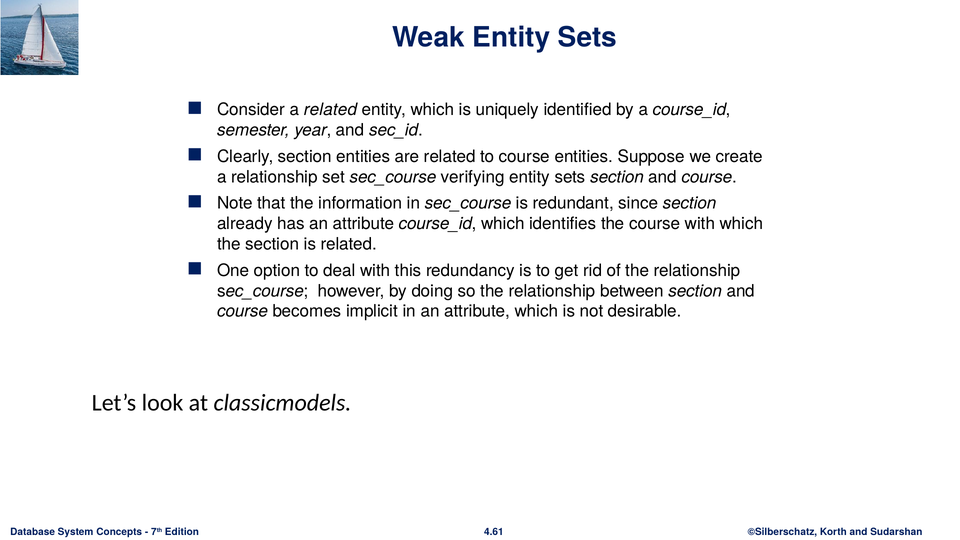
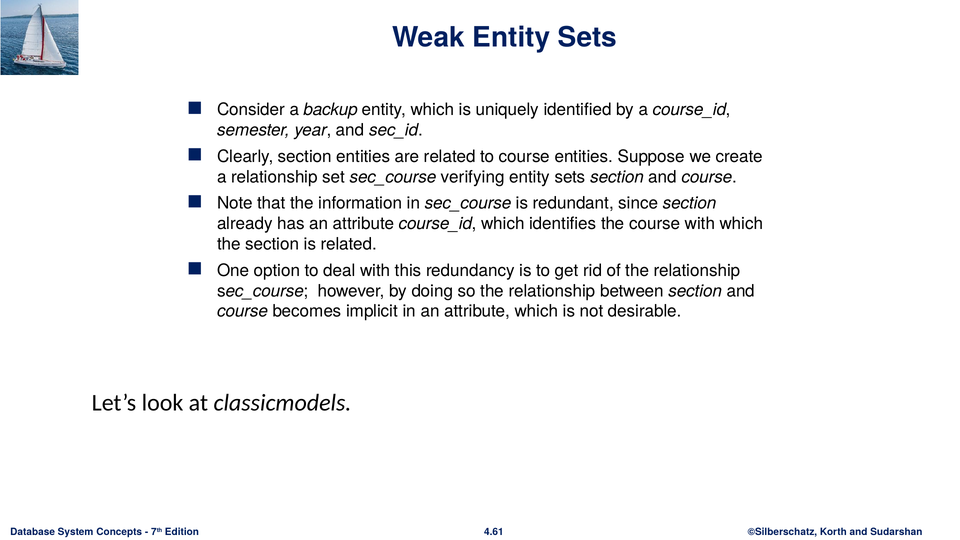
a related: related -> backup (331, 110)
